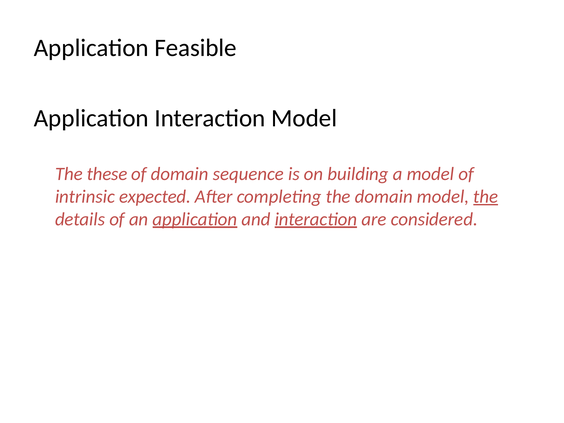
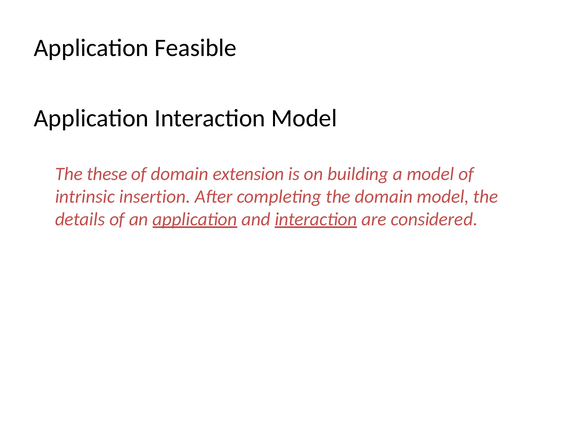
sequence: sequence -> extension (248, 174)
expected: expected -> insertion (155, 197)
the underline: present -> none (486, 197)
